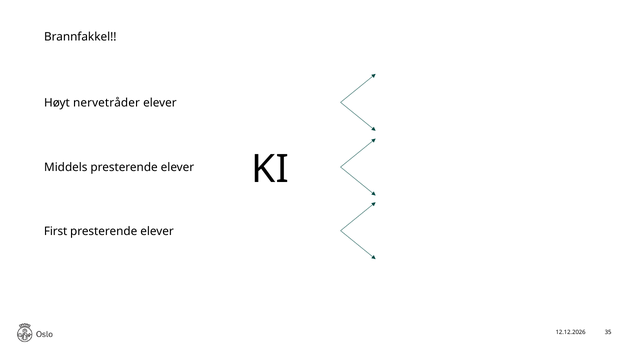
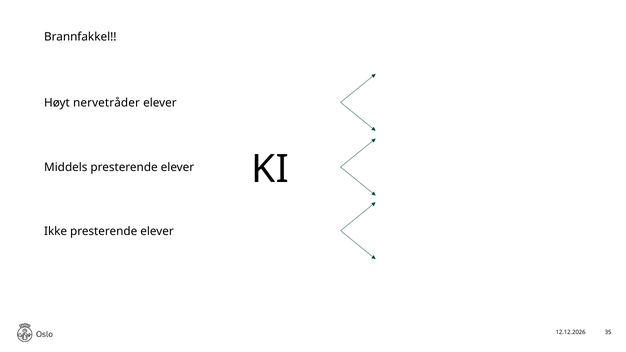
First: First -> Ikke (56, 231)
